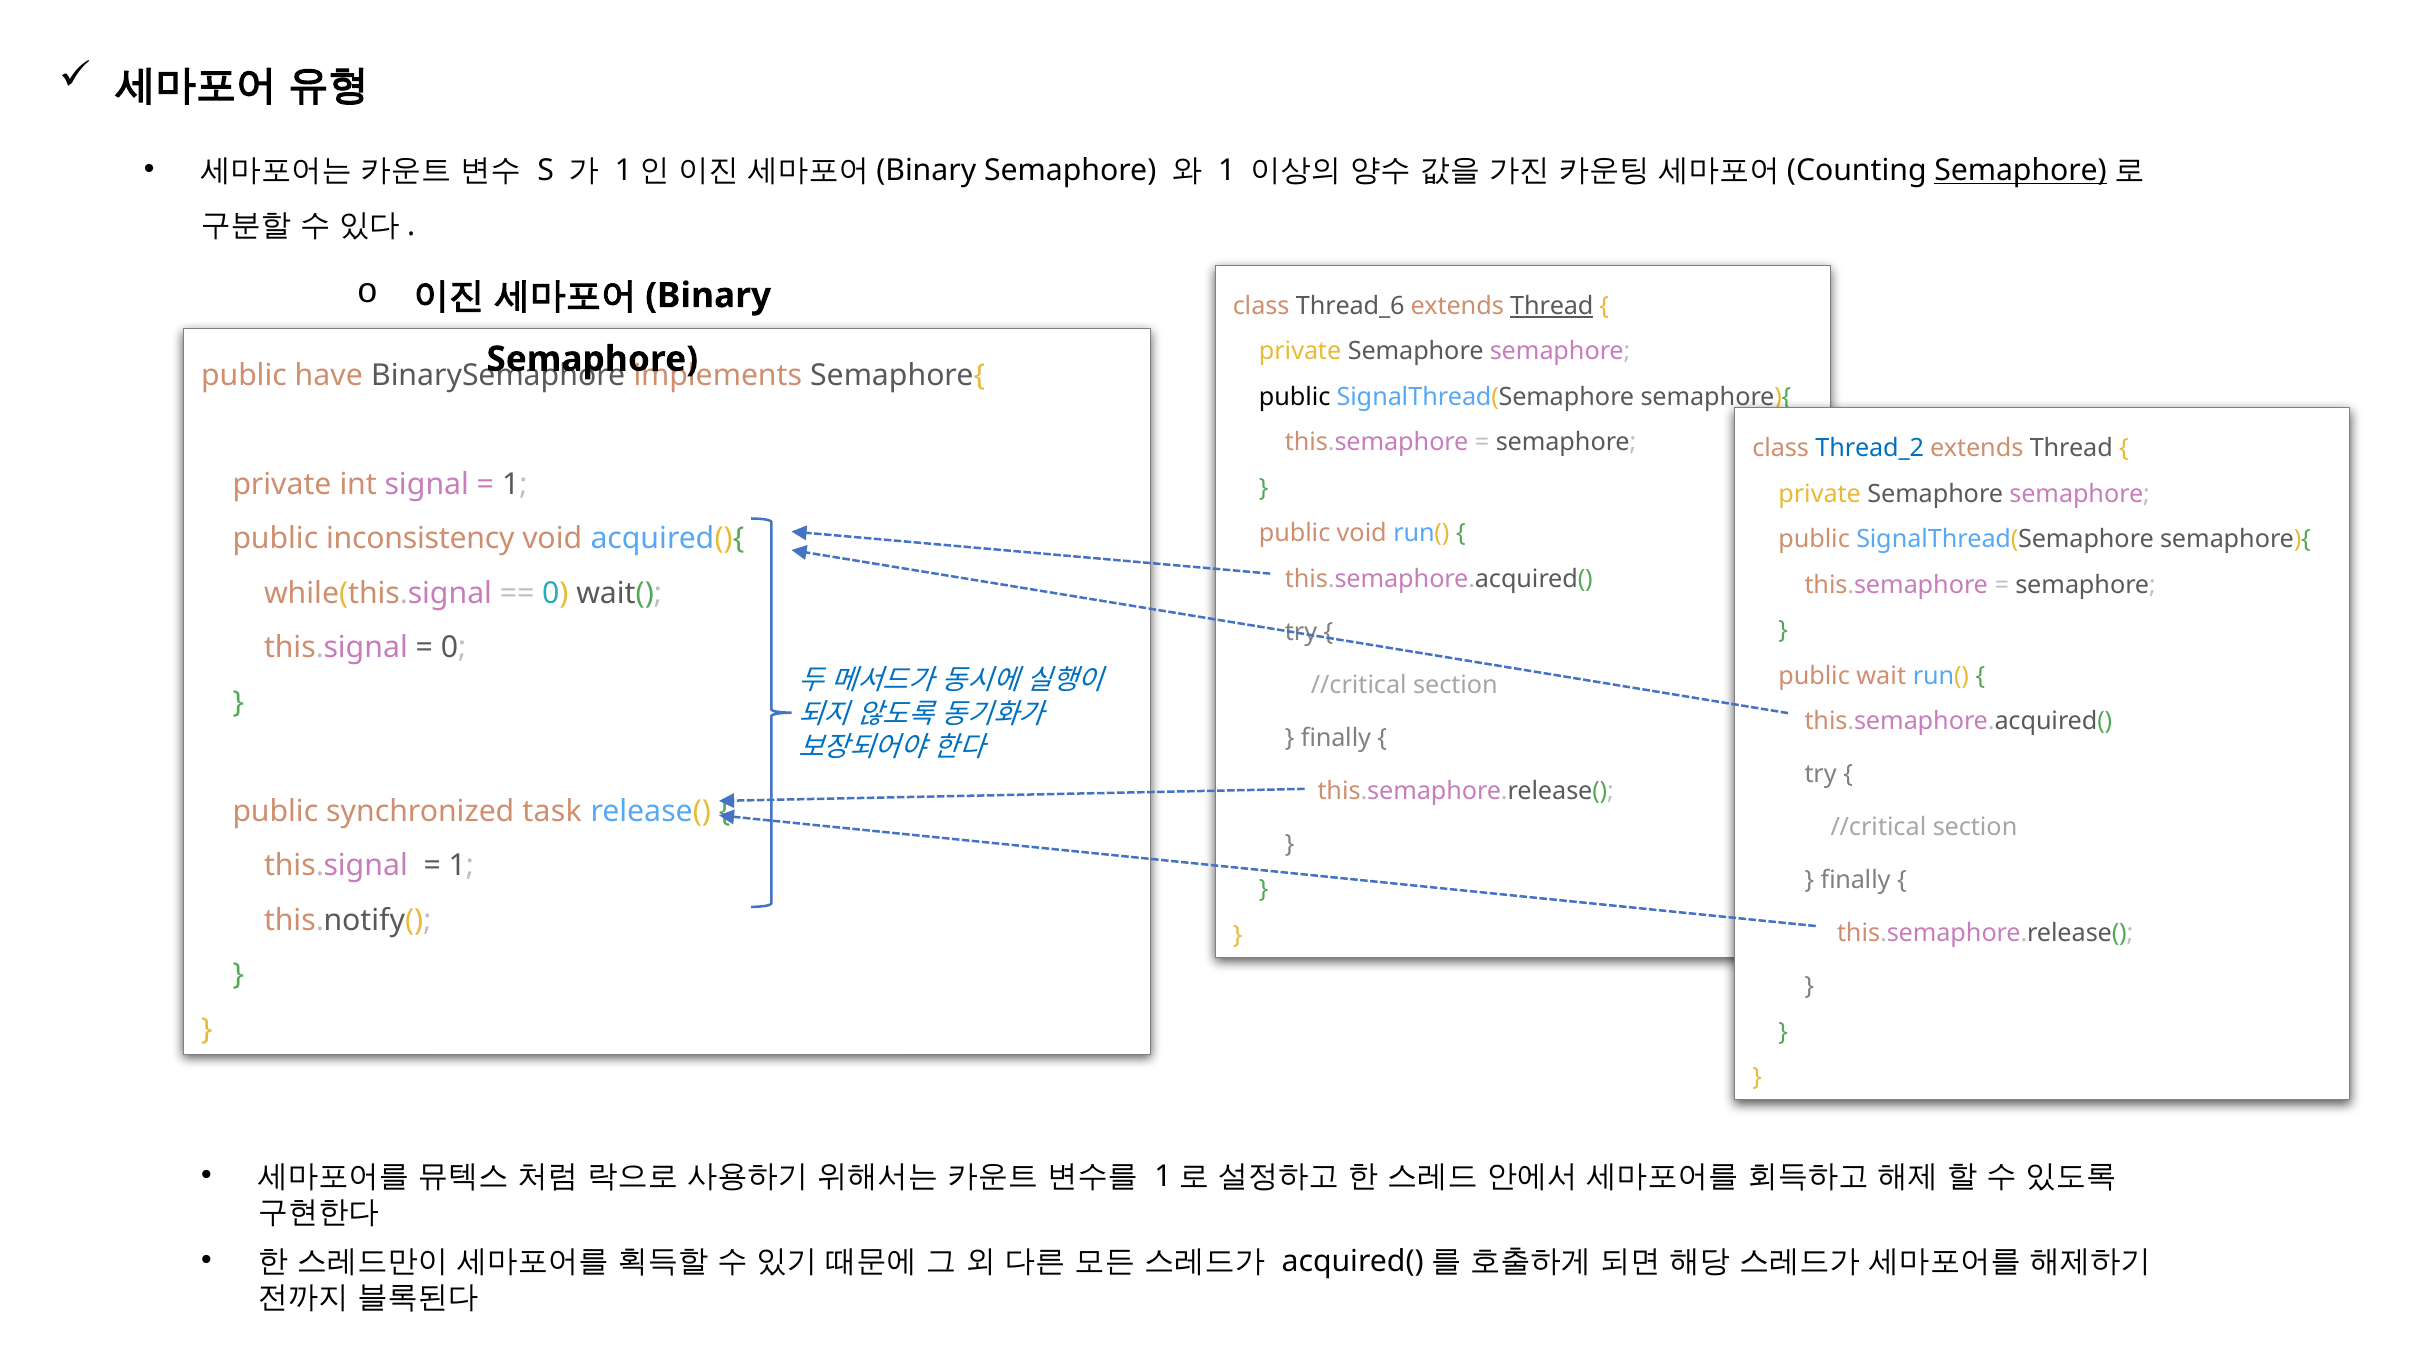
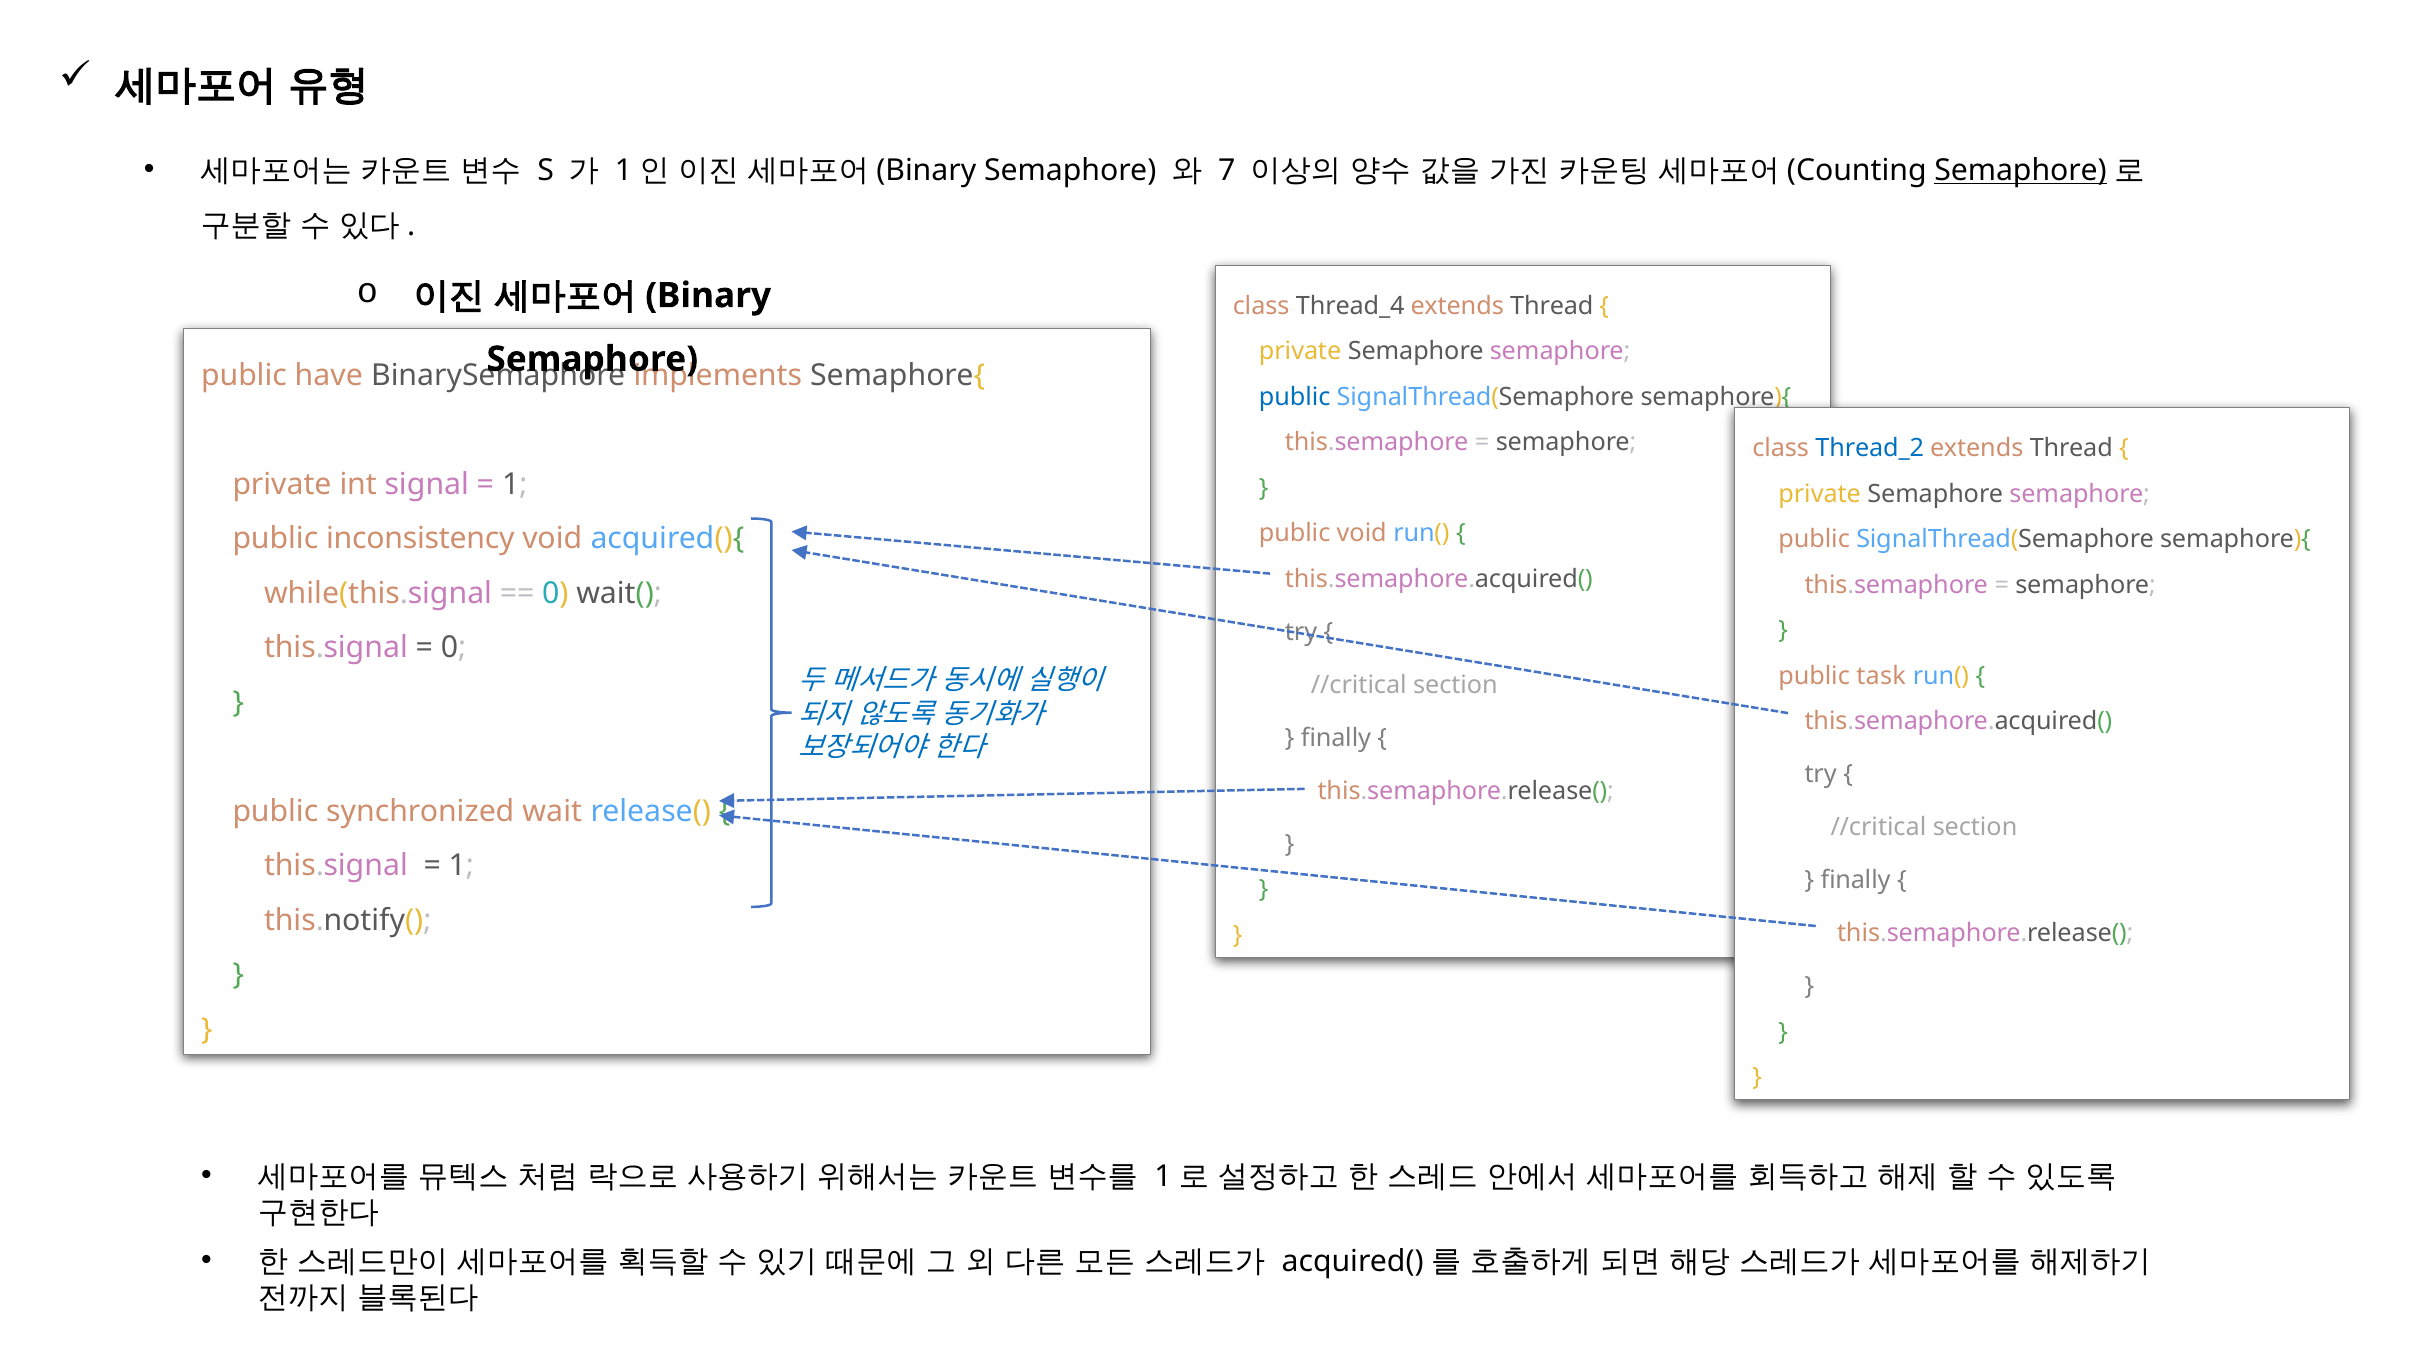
1: 1 -> 7 (1227, 171)
Thread_6: Thread_6 -> Thread_4 (1350, 306)
Thread underline: present -> none (1552, 306)
public colour: black -> blue (1295, 397)
wait: wait -> task (1881, 676)
task: task -> wait (552, 811)
